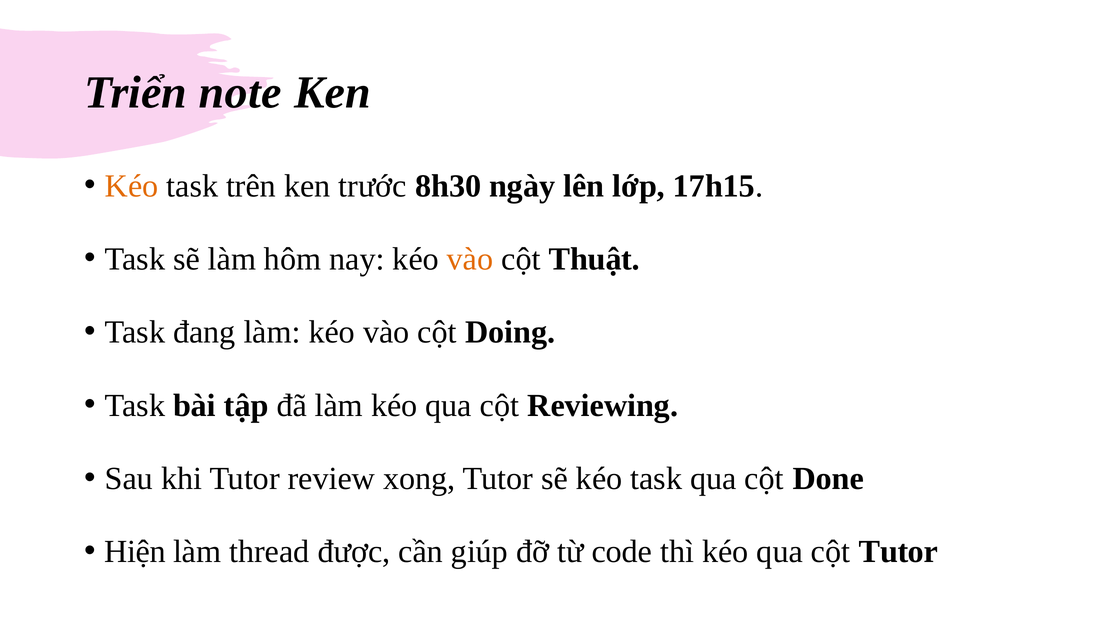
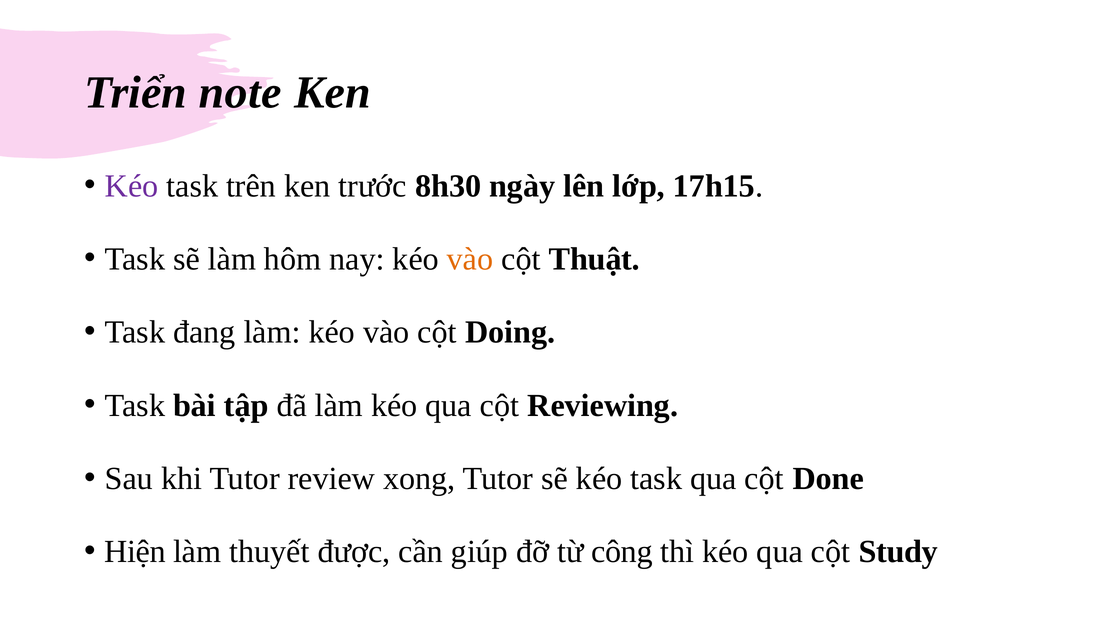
Kéo colour: orange -> purple (132, 186)
thread: thread -> thuyết (269, 552)
code: code -> công (622, 552)
cột Tutor: Tutor -> Study (898, 552)
